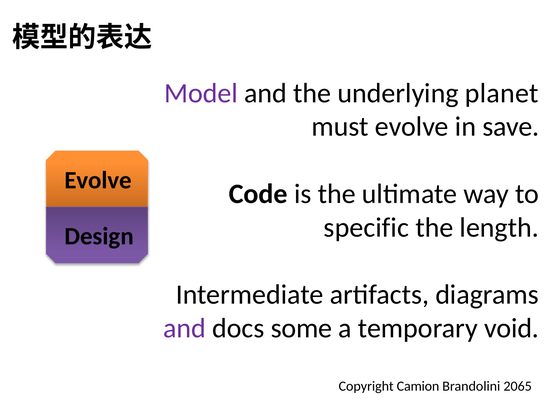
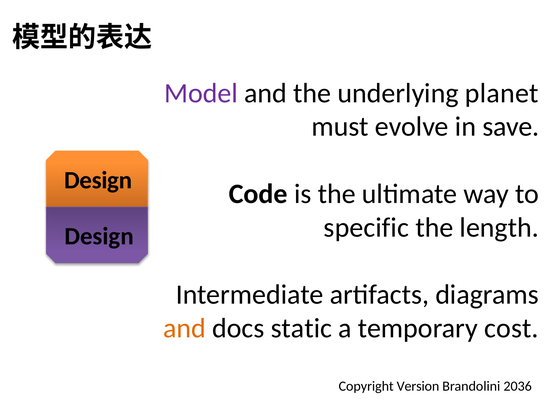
Evolve: Evolve -> Design (98, 180)
and colour: purple -> orange (184, 328)
some: some -> static (301, 328)
void: void -> cost (511, 328)
Camion: Camion -> Version (418, 386)
2065: 2065 -> 2036 (518, 386)
